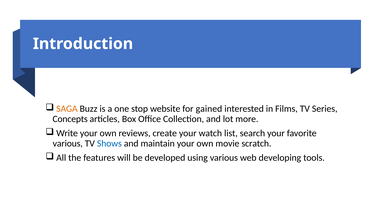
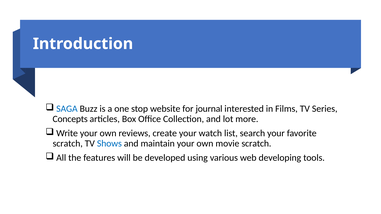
SAGA colour: orange -> blue (67, 109)
gained: gained -> journal (209, 109)
various: various -> scratch (68, 144)
